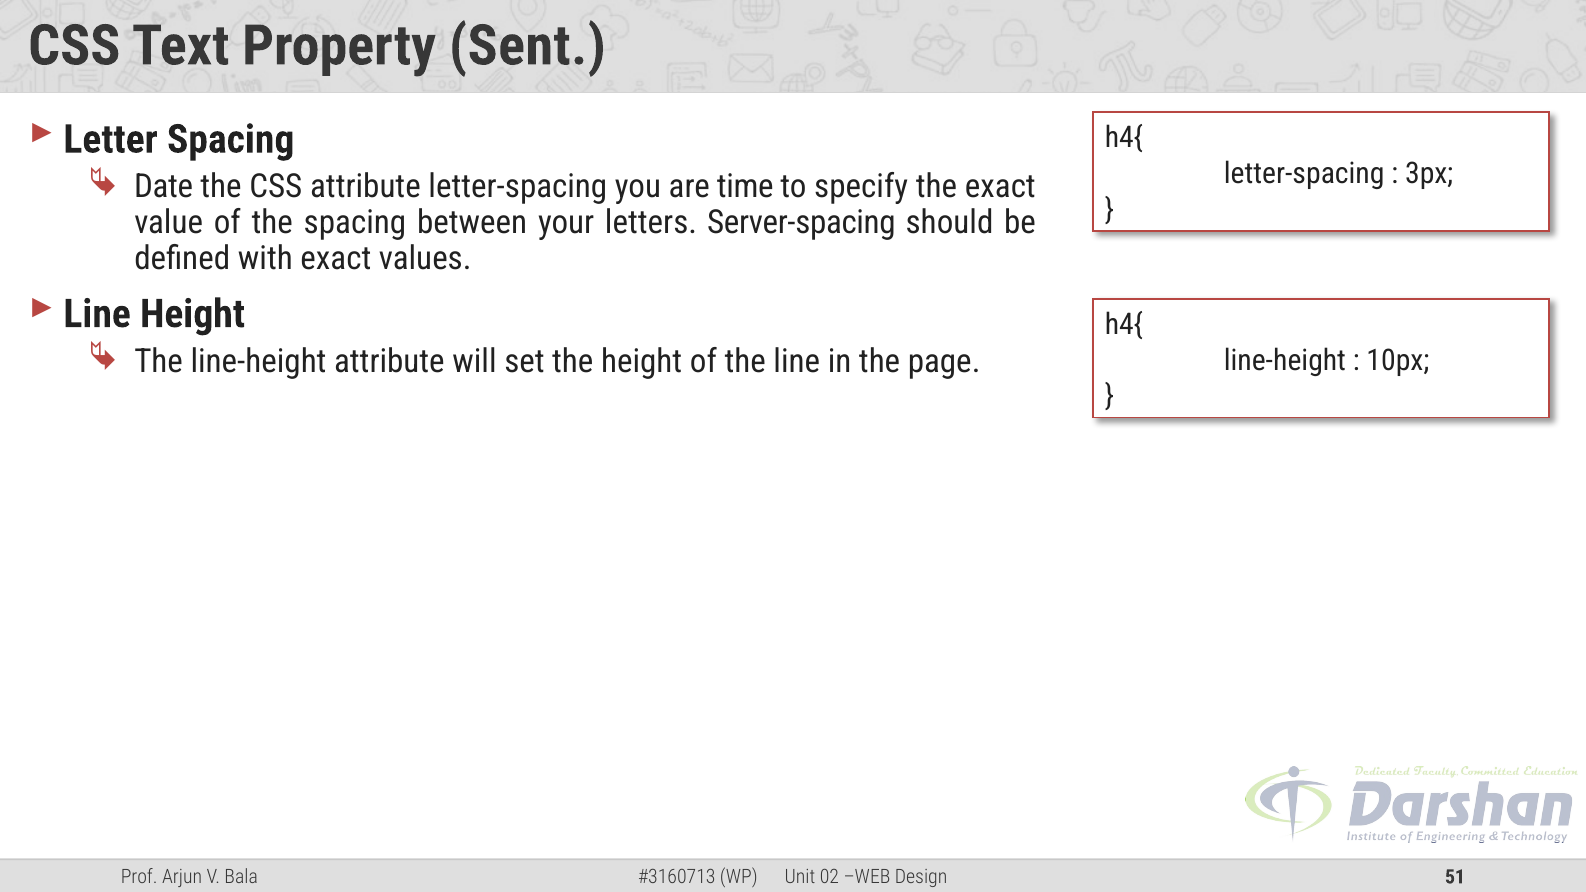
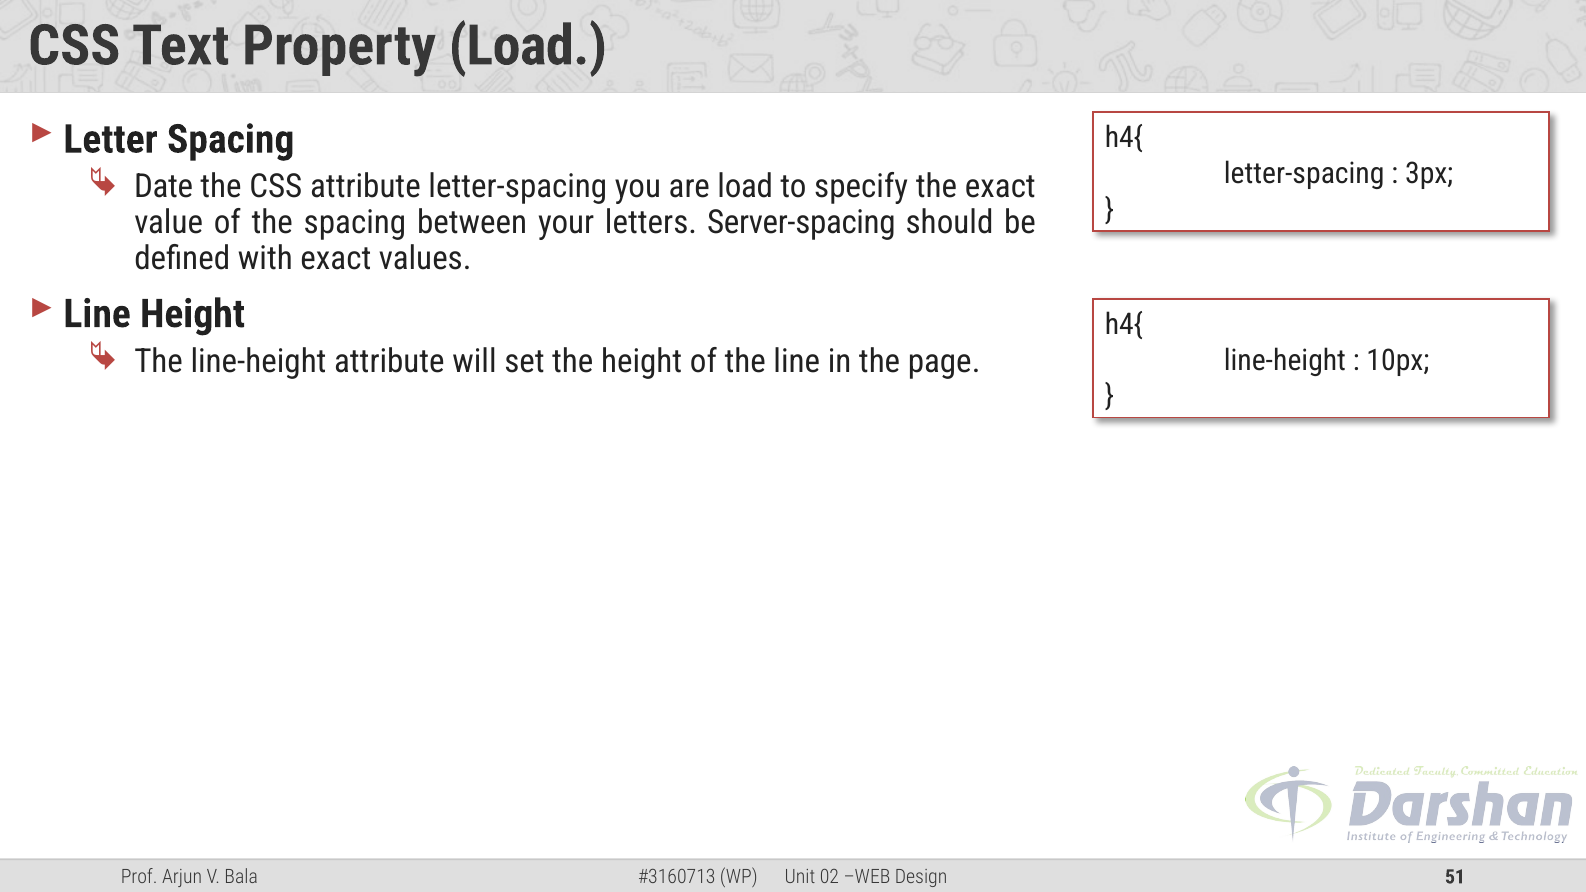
Property Sent: Sent -> Load (528, 46)
are time: time -> load (745, 187)
